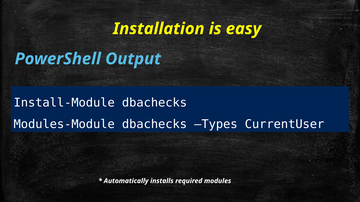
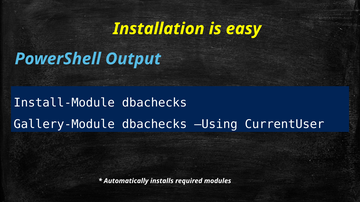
Modules-Module: Modules-Module -> Gallery-Module (64, 125)
Types: Types -> Using (216, 125)
